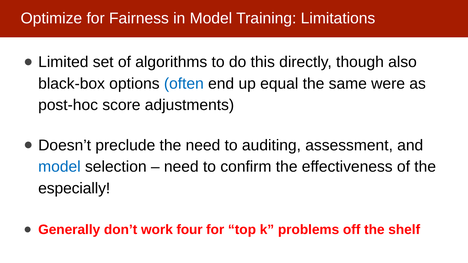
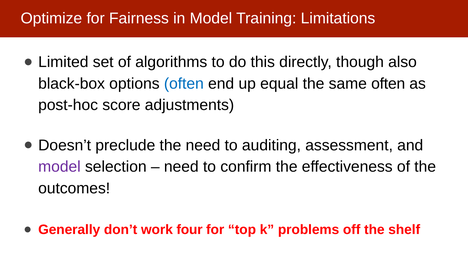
same were: were -> often (388, 84)
model colour: blue -> purple (59, 167)
especially: especially -> outcomes (74, 189)
